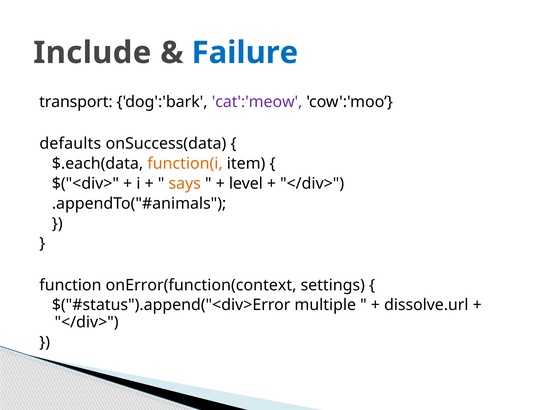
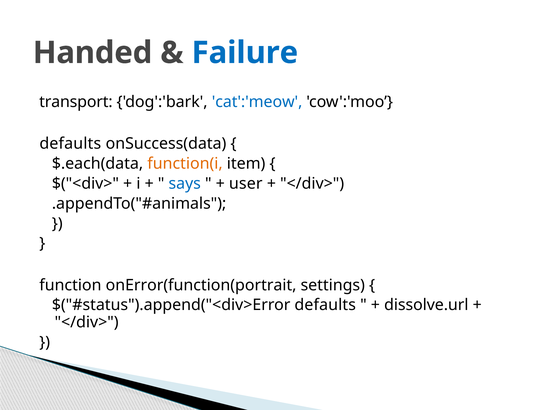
Include: Include -> Handed (93, 53)
cat':'meow colour: purple -> blue (257, 102)
says colour: orange -> blue (185, 184)
level: level -> user (246, 184)
onError(function(context: onError(function(context -> onError(function(portrait (201, 285)
multiple: multiple -> defaults (325, 305)
